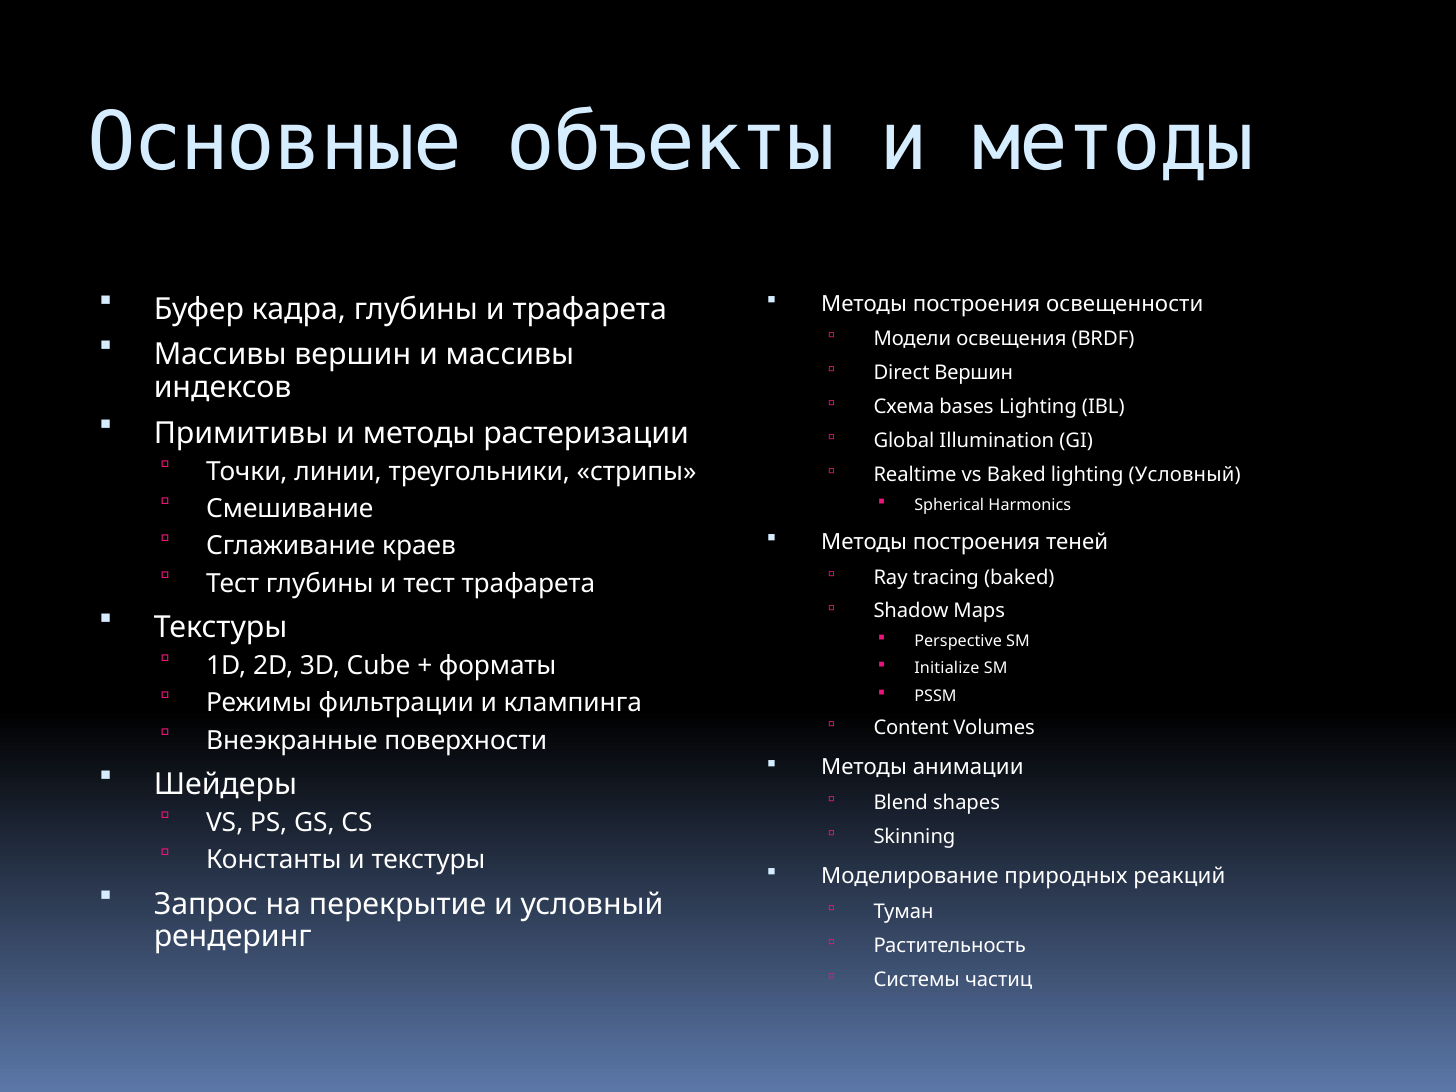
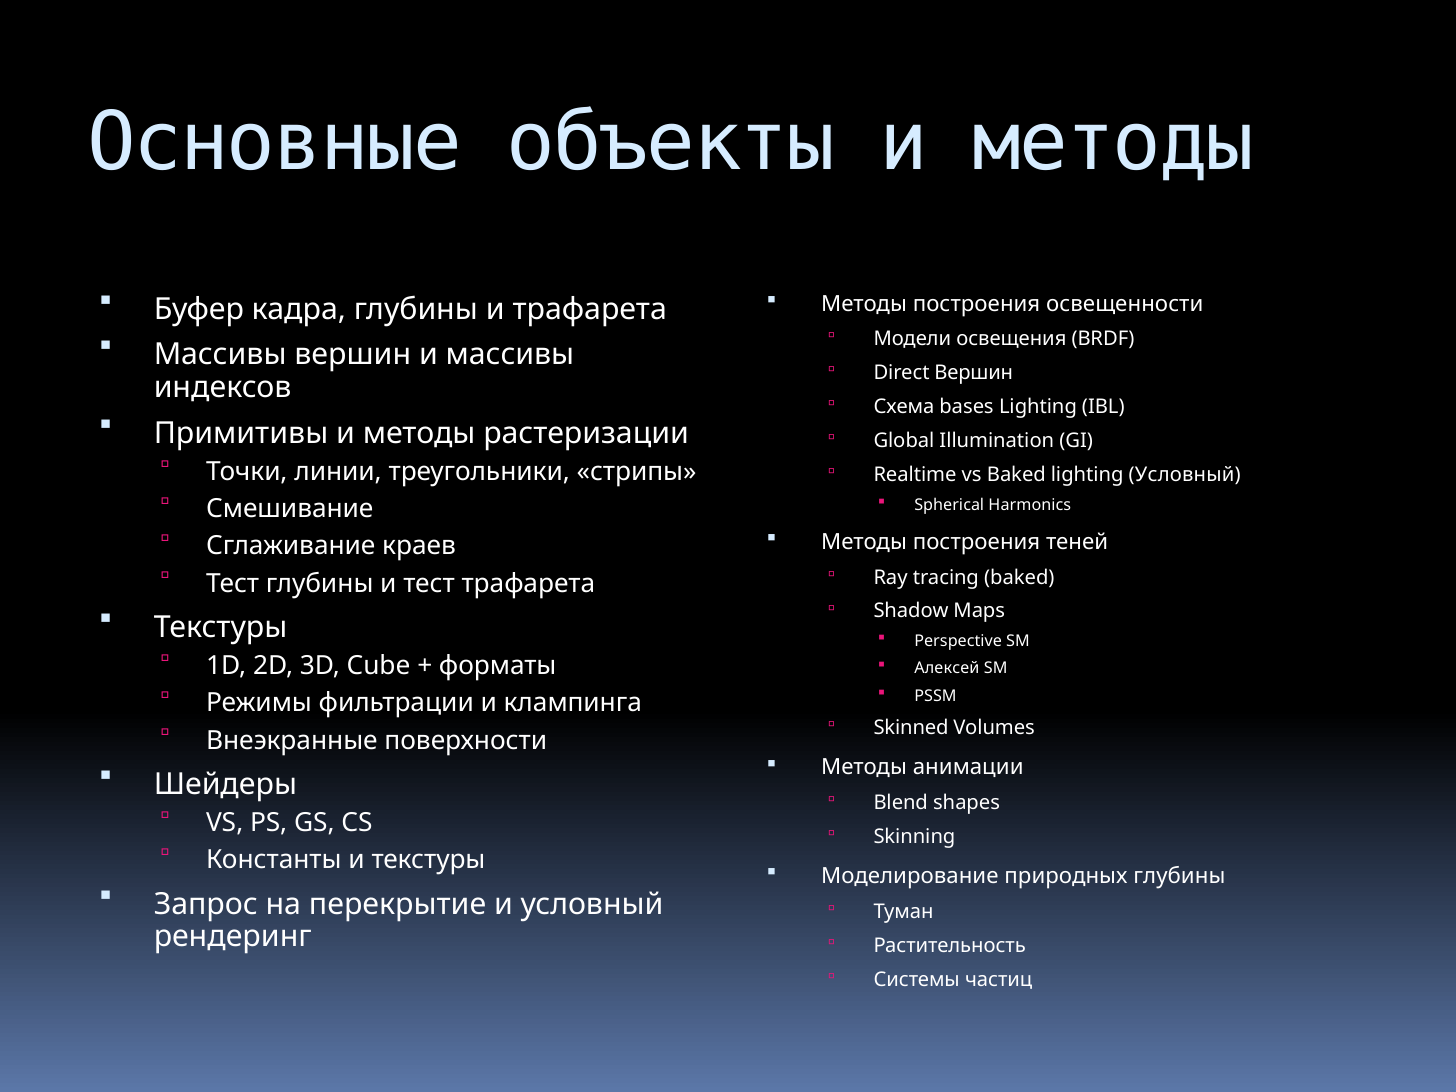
Initialize: Initialize -> Алексей (947, 668)
Content: Content -> Skinned (911, 728)
природных реакций: реакций -> глубины (1179, 876)
